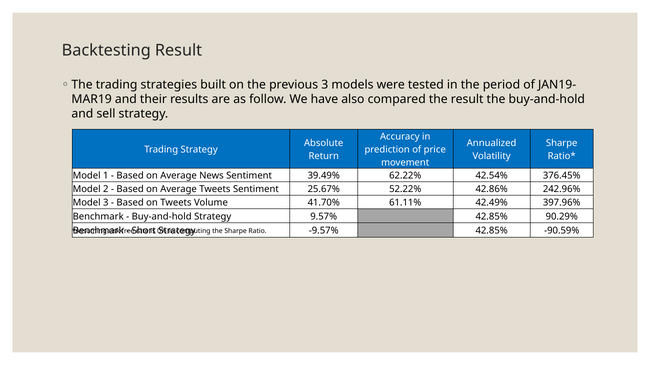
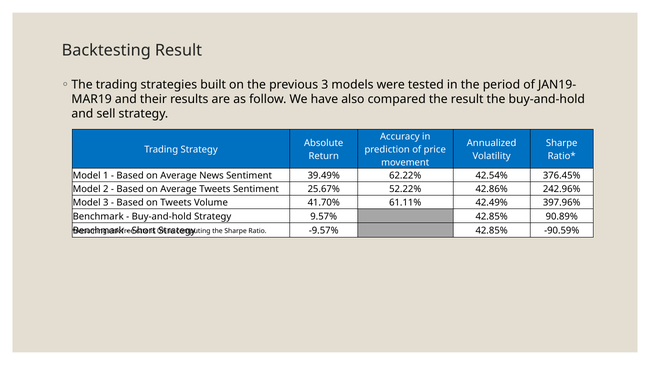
90.29%: 90.29% -> 90.89% (562, 217)
